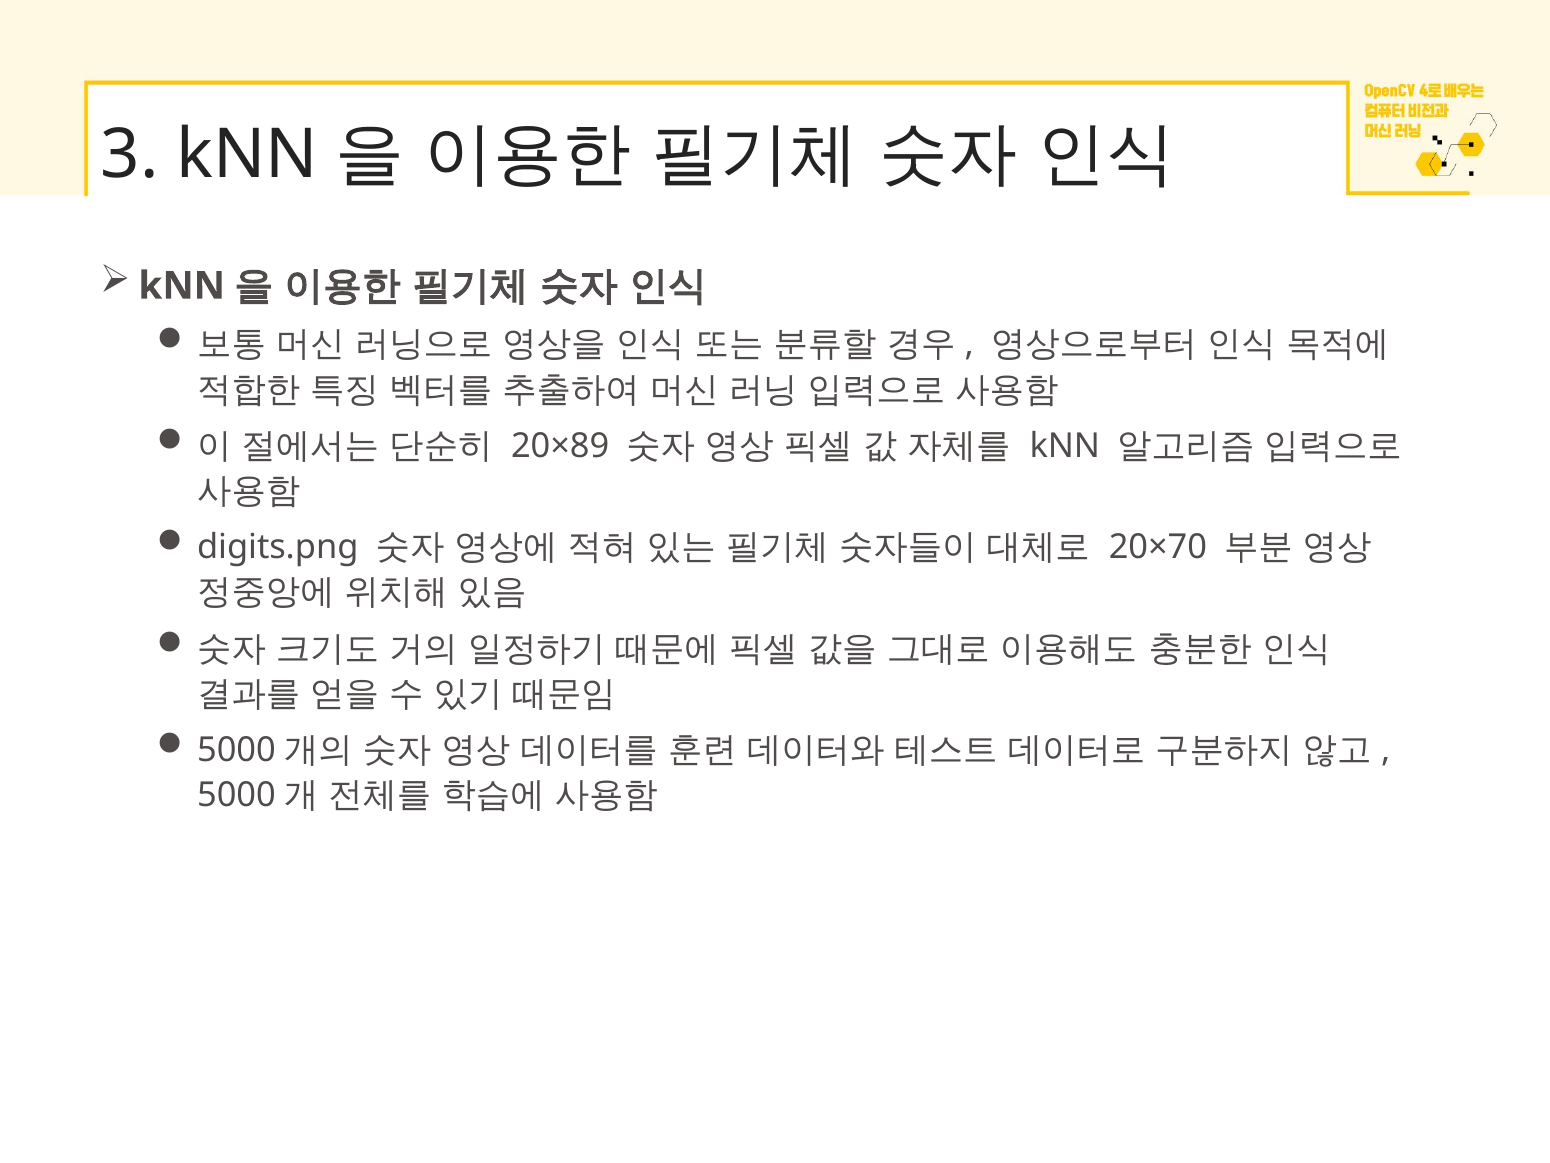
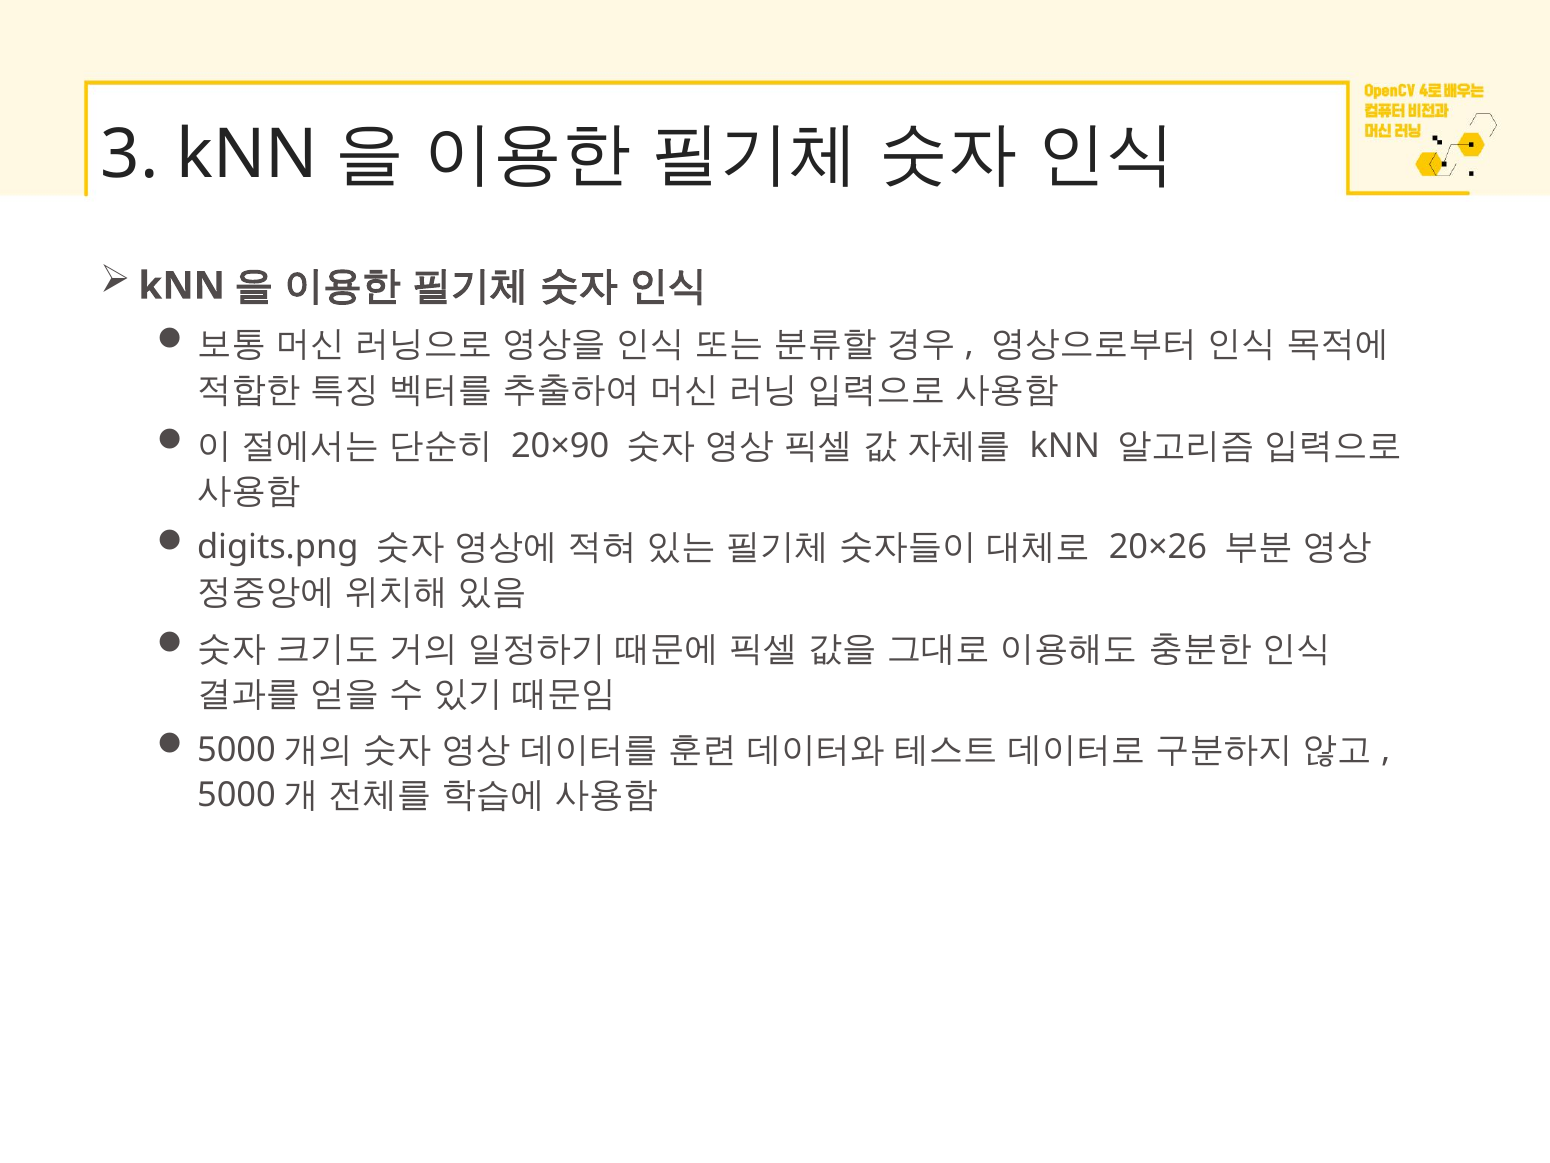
20×89: 20×89 -> 20×90 (560, 446)
20×70: 20×70 -> 20×26 (1158, 547)
